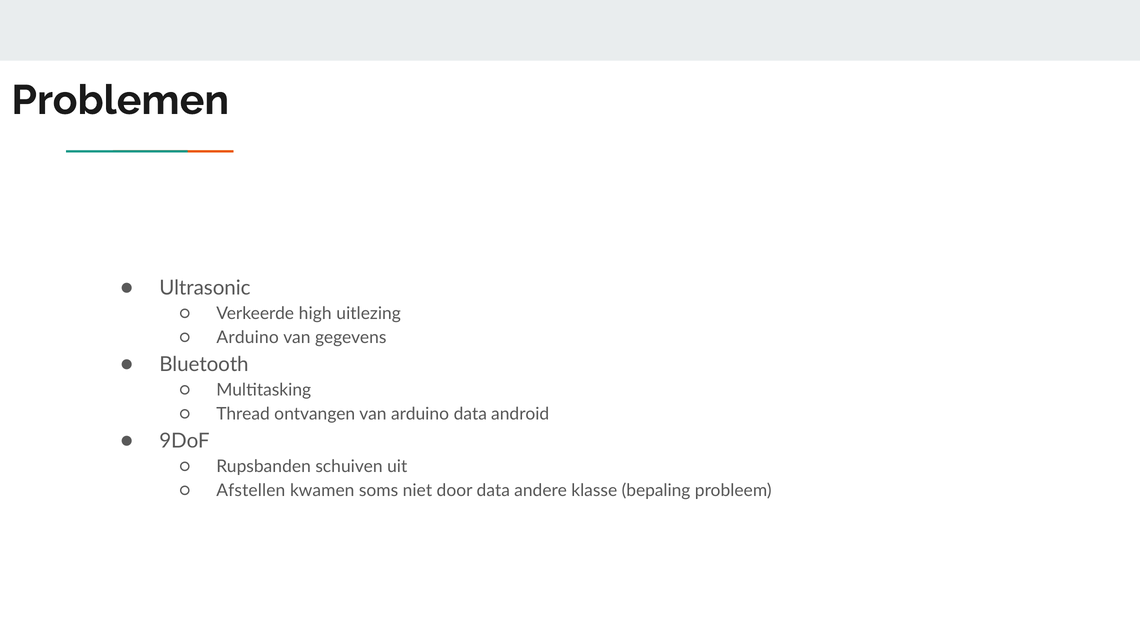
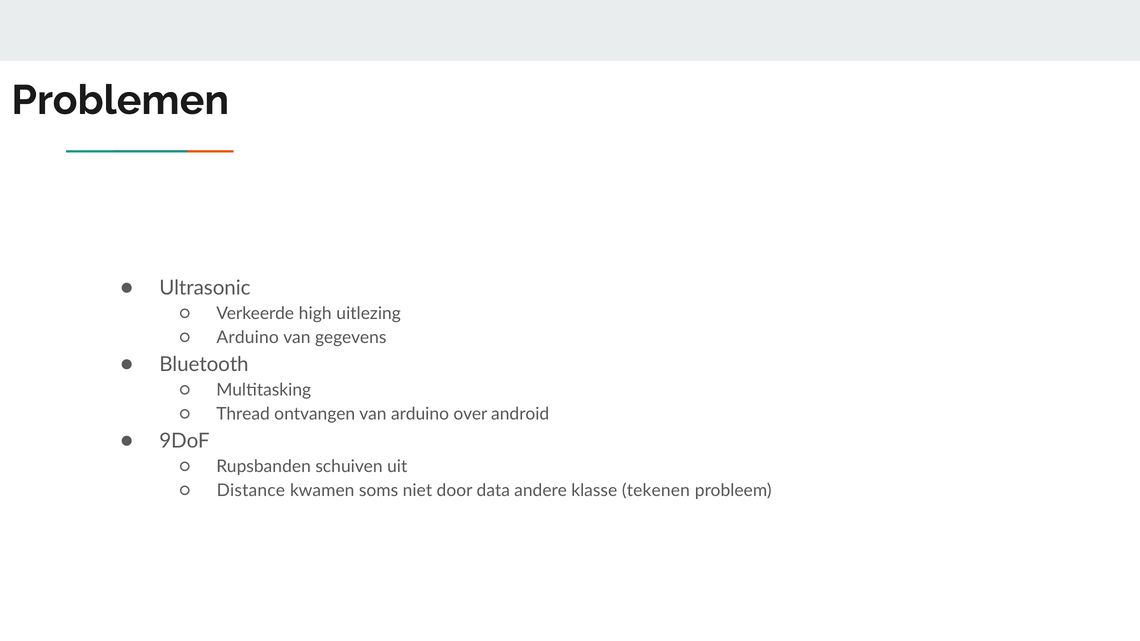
arduino data: data -> over (470, 414)
Afstellen: Afstellen -> Distance (251, 491)
bepaling: bepaling -> tekenen (656, 491)
